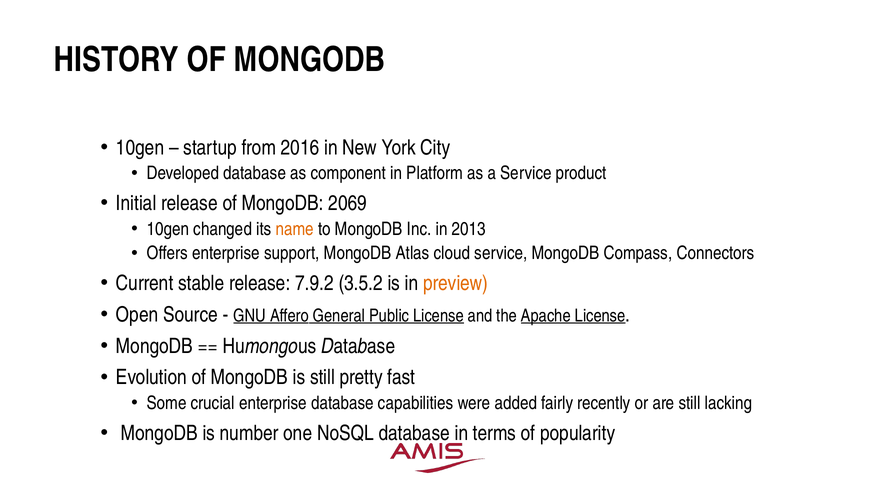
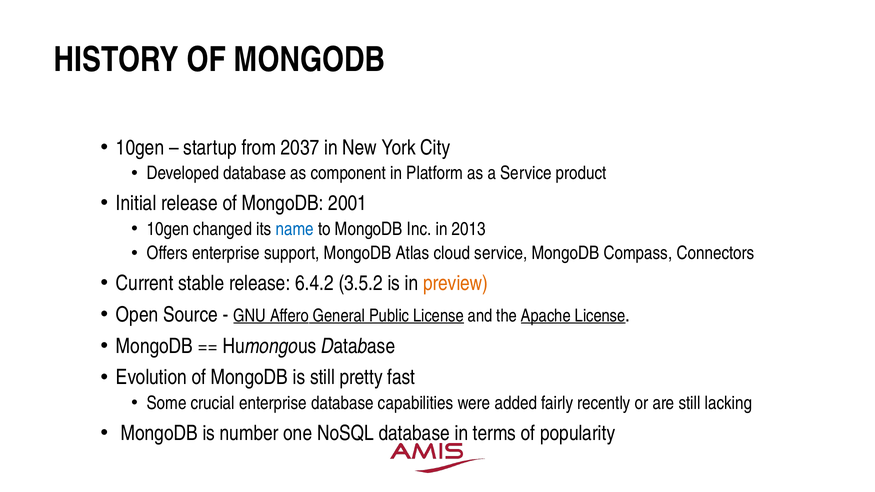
2016: 2016 -> 2037 (300, 148)
2069: 2069 -> 2001 (348, 203)
name colour: orange -> blue (295, 229)
7.9.2: 7.9.2 -> 6.4.2 (315, 283)
